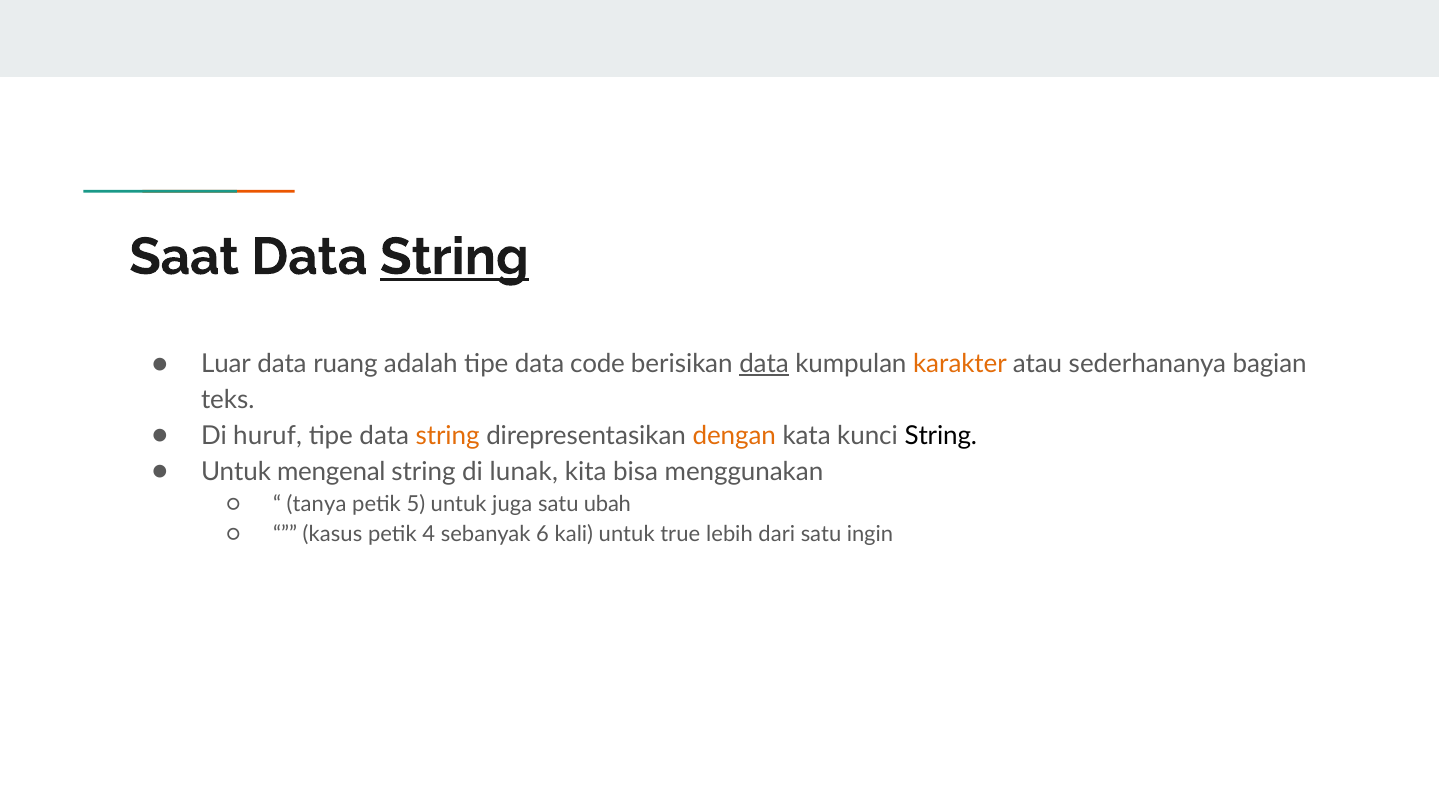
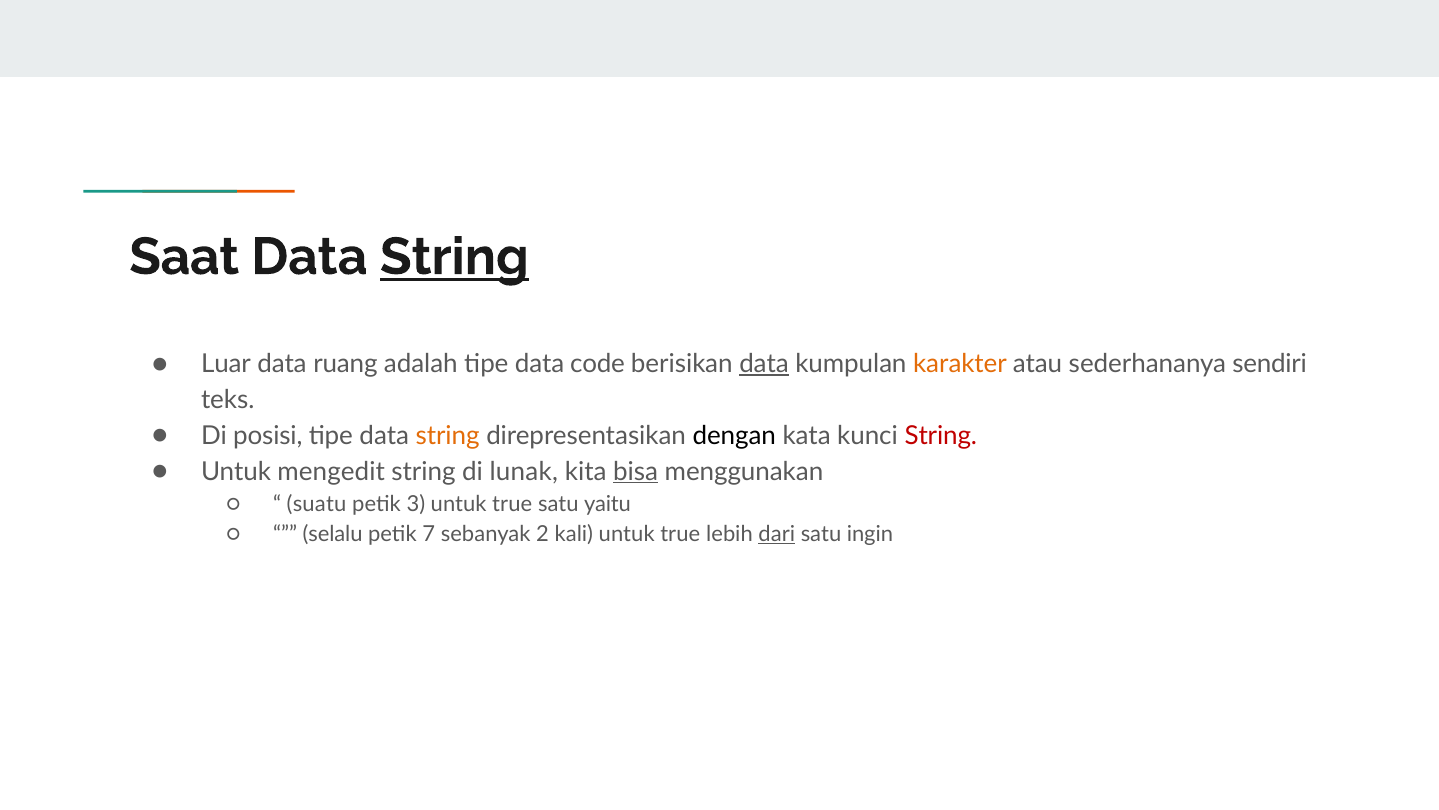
bagian: bagian -> sendiri (1270, 364)
huruf: huruf -> posisi (268, 435)
dengan colour: orange -> black (734, 435)
String colour: black -> red (941, 435)
mengenal: mengenal -> mengedit (331, 471)
bisa underline: none -> present (636, 471)
tanya: tanya -> suatu (317, 504)
5: 5 -> 3 (416, 504)
juga: juga -> true (512, 504)
ubah: ubah -> yaitu (607, 504)
kasus: kasus -> selalu (333, 534)
4: 4 -> 7 (429, 534)
6: 6 -> 2 (543, 534)
dari underline: none -> present (777, 534)
